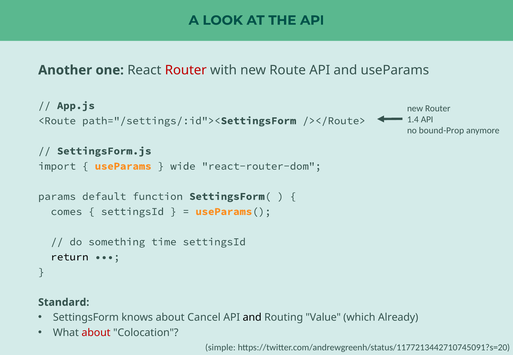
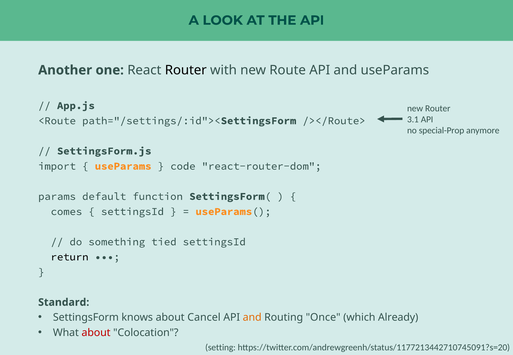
Router colour: red -> black (186, 70)
1.4: 1.4 -> 3.1 (413, 120)
bound-Prop: bound-Prop -> special-Prop (442, 131)
wide: wide -> code (183, 166)
time: time -> tied (164, 242)
and colour: black -> orange (252, 318)
Value: Value -> Once (323, 318)
simple: simple -> setting (220, 348)
